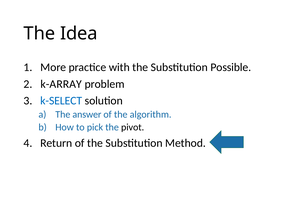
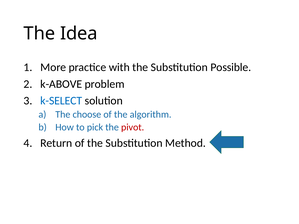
k-ARRAY: k-ARRAY -> k-ABOVE (61, 84)
answer: answer -> choose (87, 115)
pivot colour: black -> red (133, 127)
